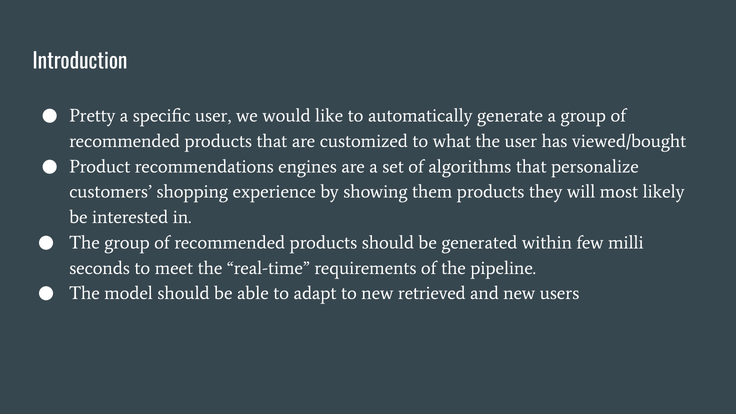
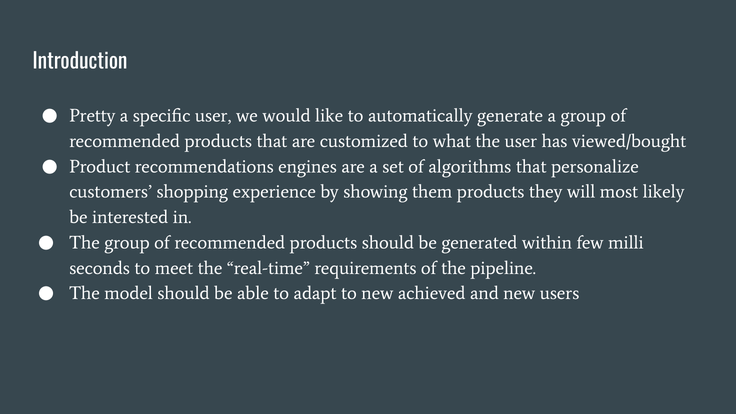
retrieved: retrieved -> achieved (432, 293)
